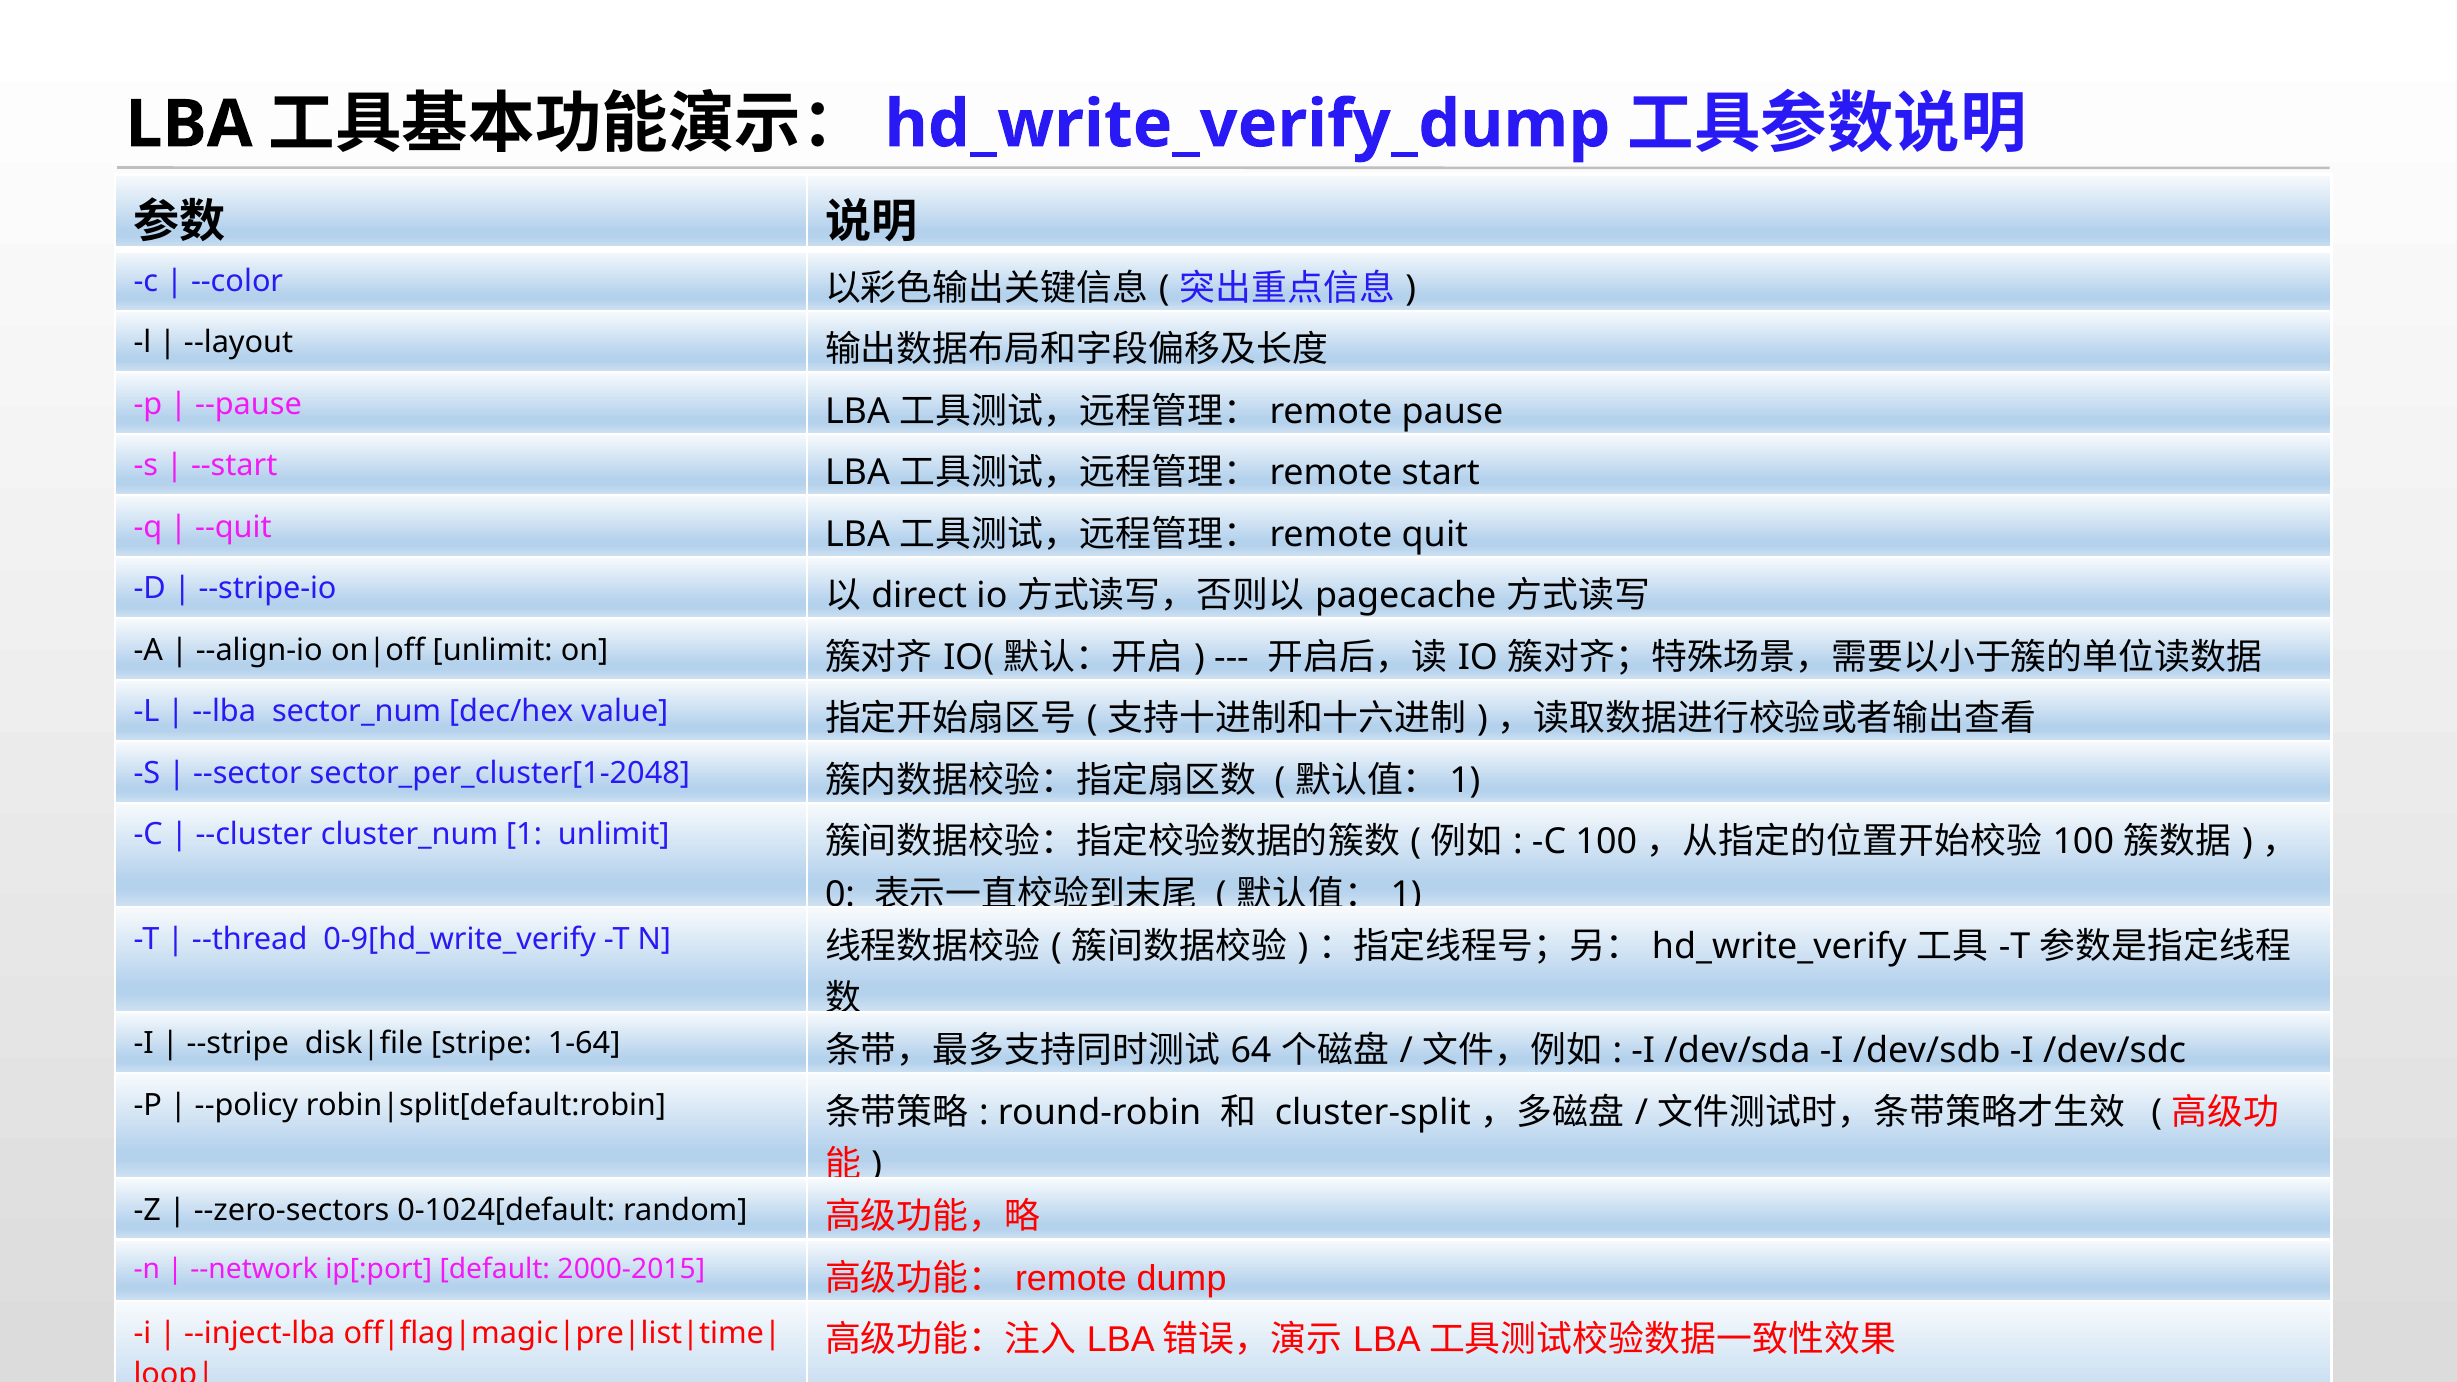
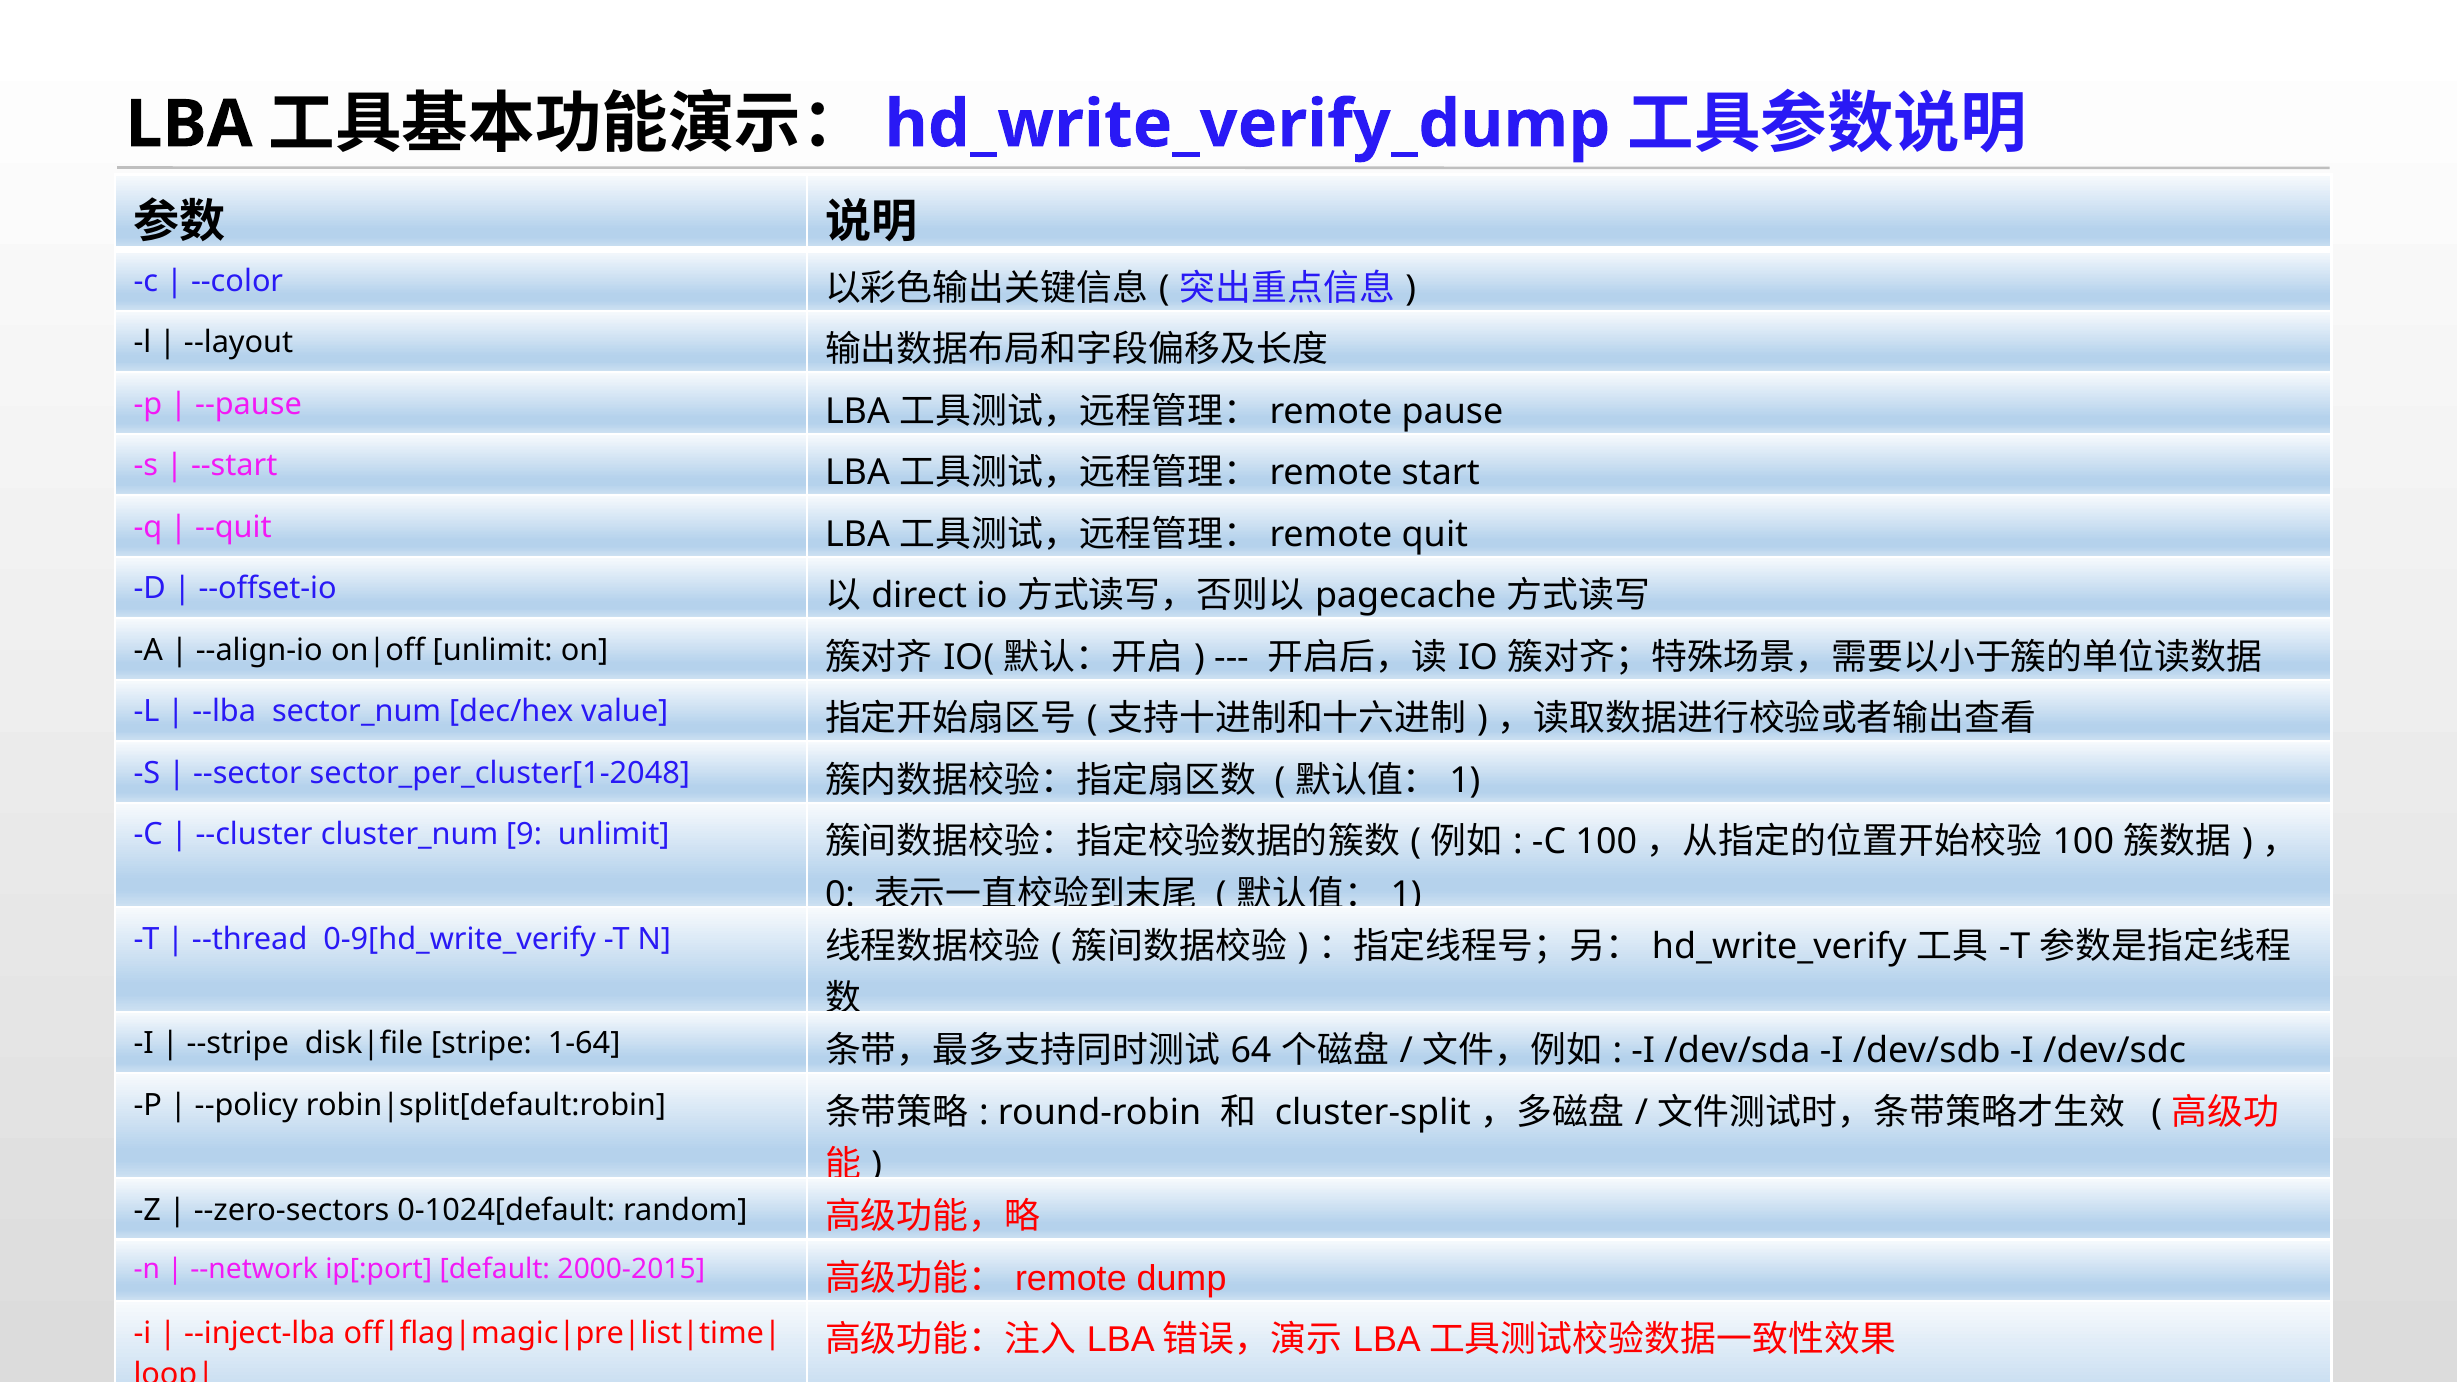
--stripe-io: --stripe-io -> --offset-io (268, 589)
1: 1 -> 9 (524, 835)
